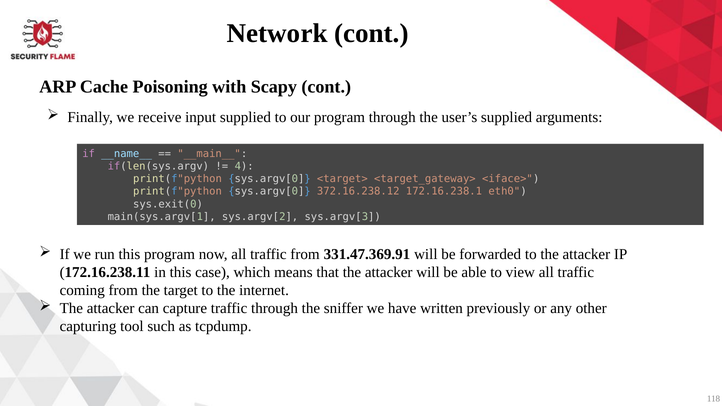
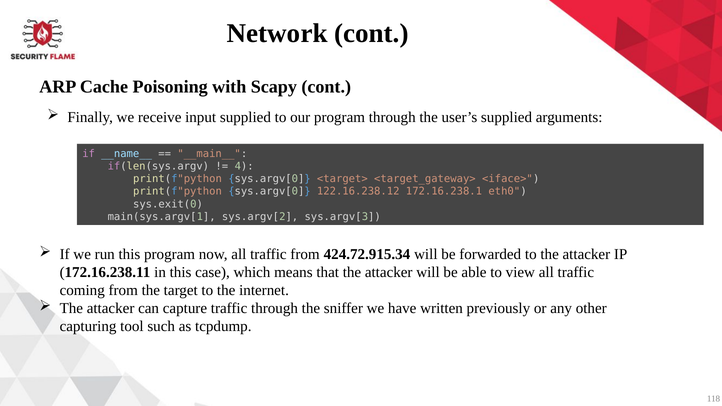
372.16.238.12: 372.16.238.12 -> 122.16.238.12 (358, 192)
331.47.369.91: 331.47.369.91 -> 424.72.915.34 (367, 254)
